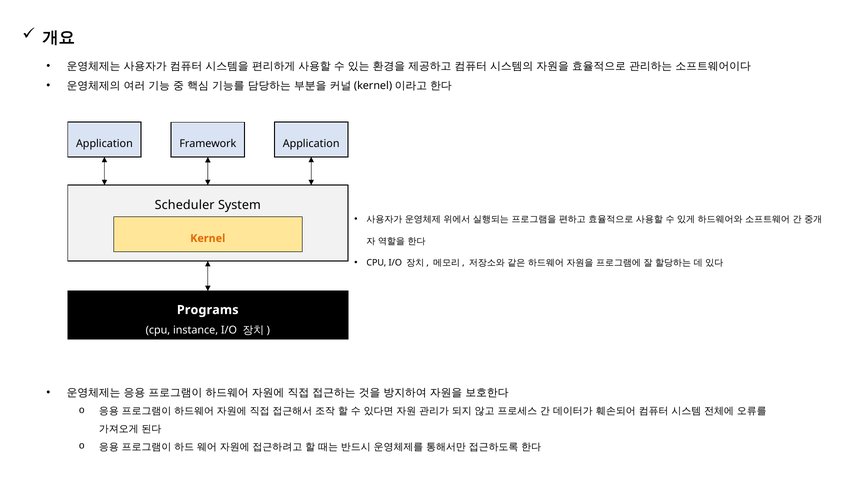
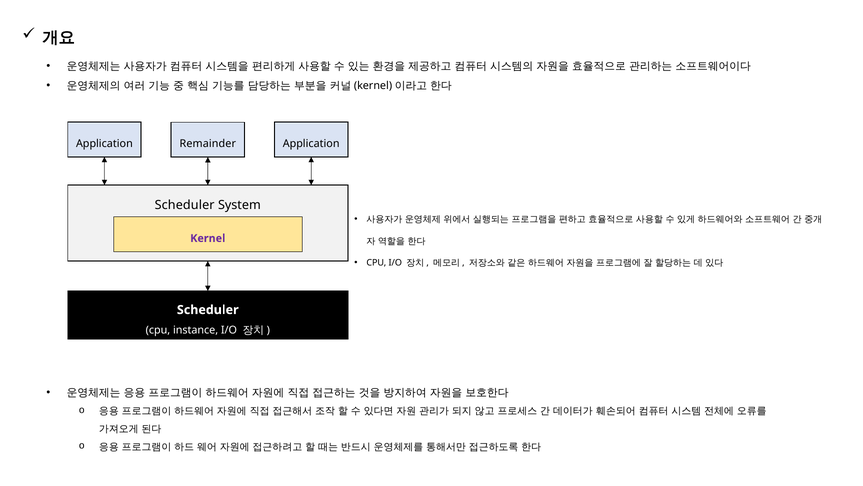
Framework: Framework -> Remainder (208, 143)
Kernel colour: orange -> purple (208, 238)
Programs: Programs -> Scheduler (208, 310)
